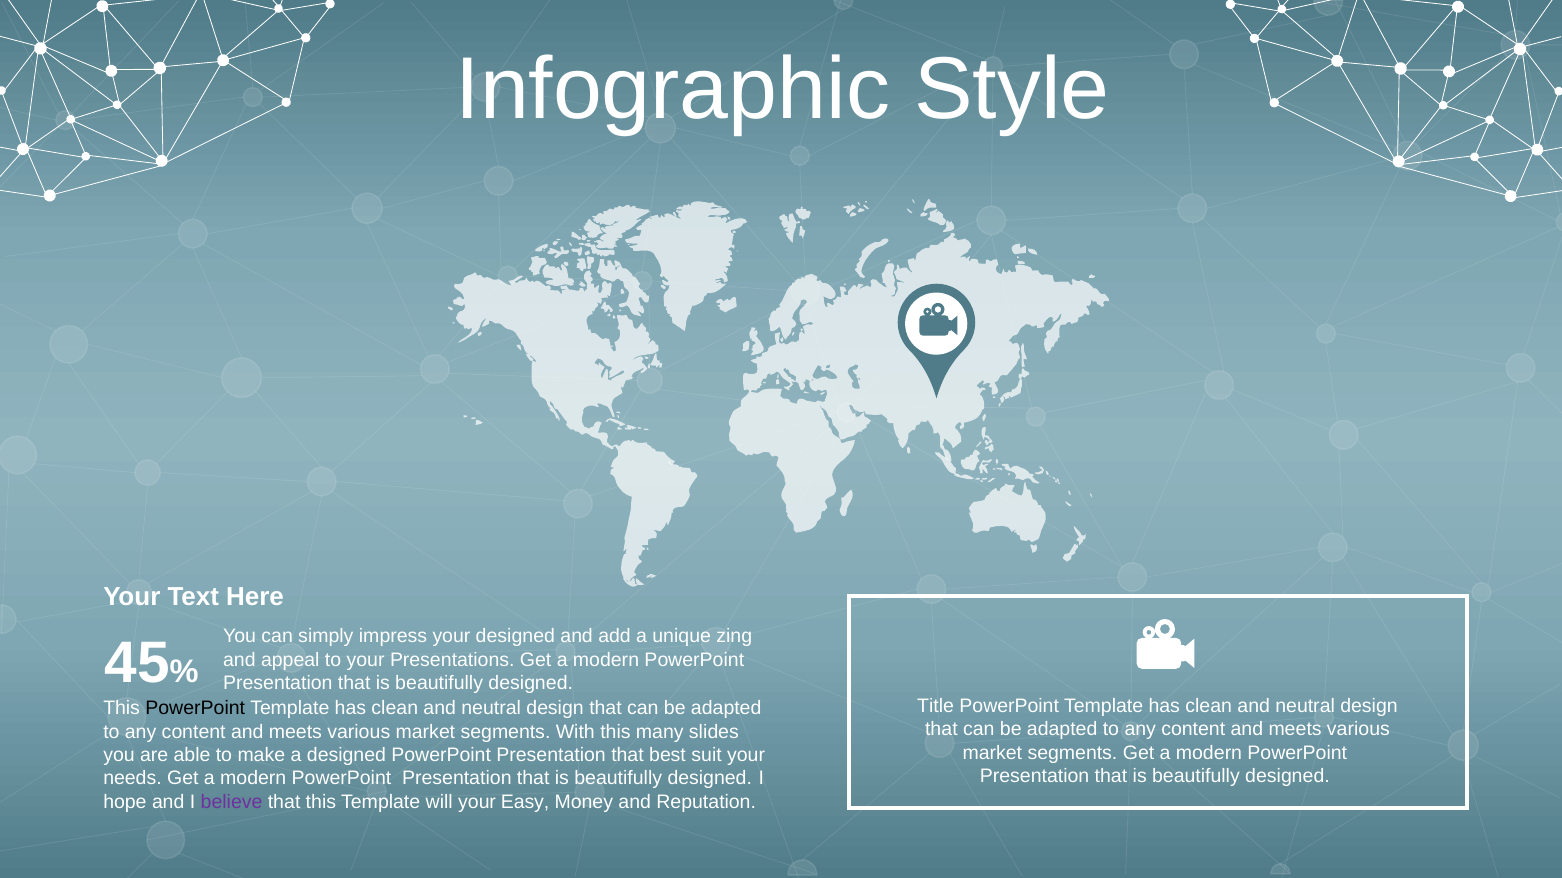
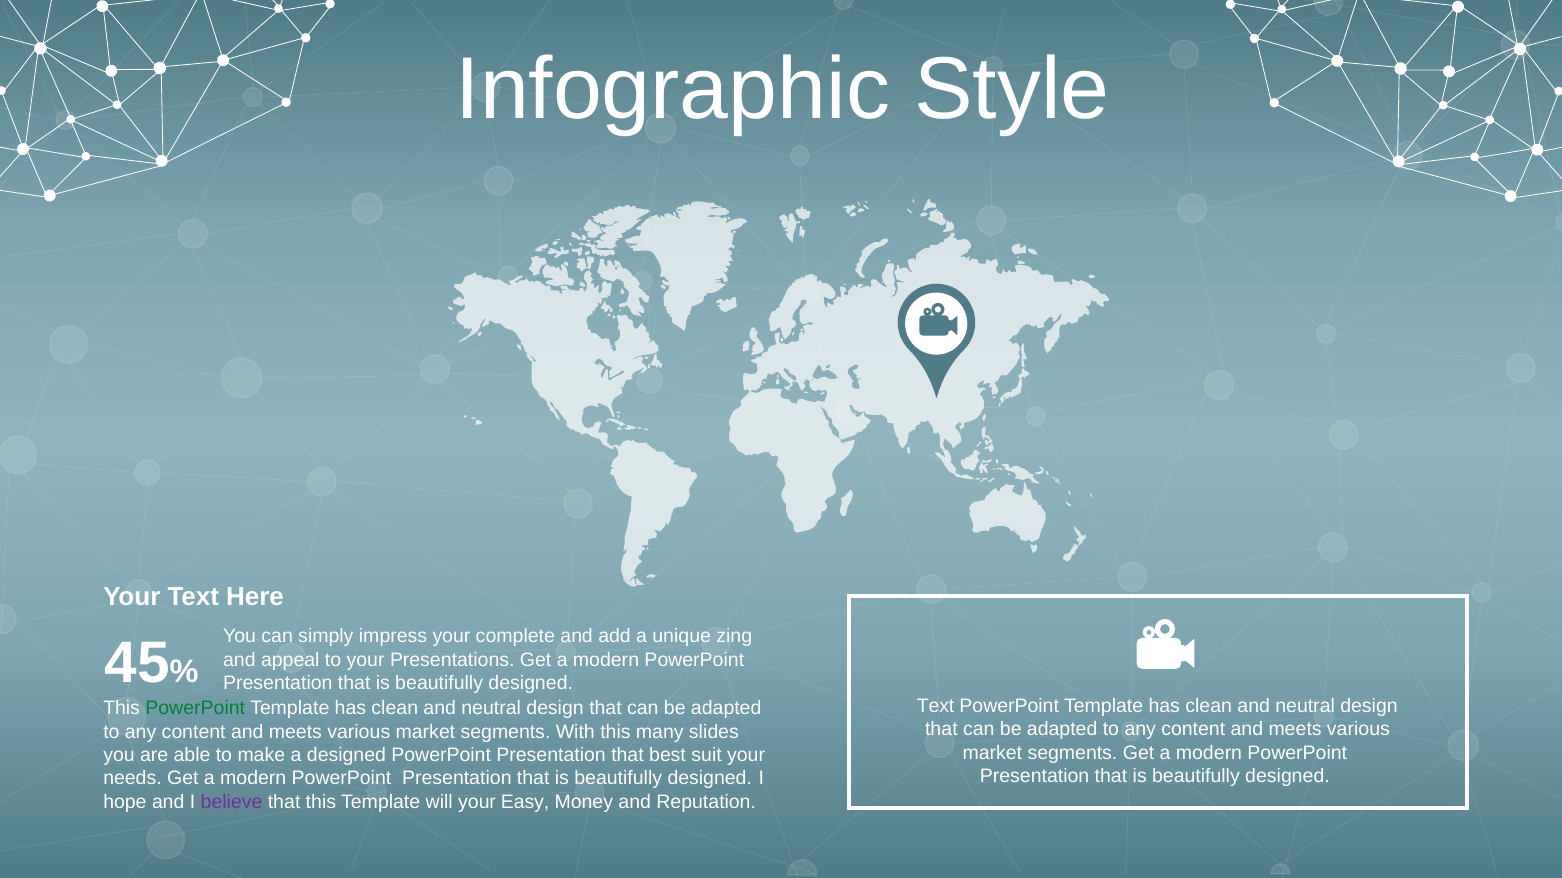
your designed: designed -> complete (515, 637)
Title: Title -> Text (936, 706)
PowerPoint colour: black -> green (195, 709)
